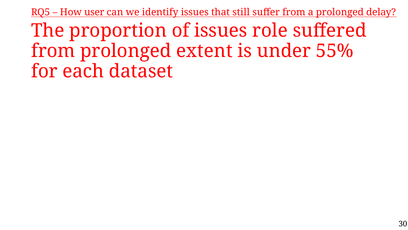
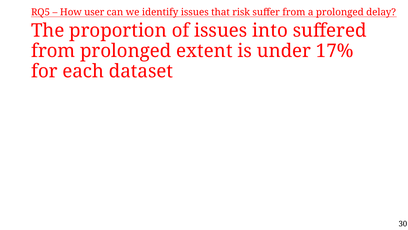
still: still -> risk (241, 12)
role: role -> into (270, 31)
55%: 55% -> 17% (335, 51)
